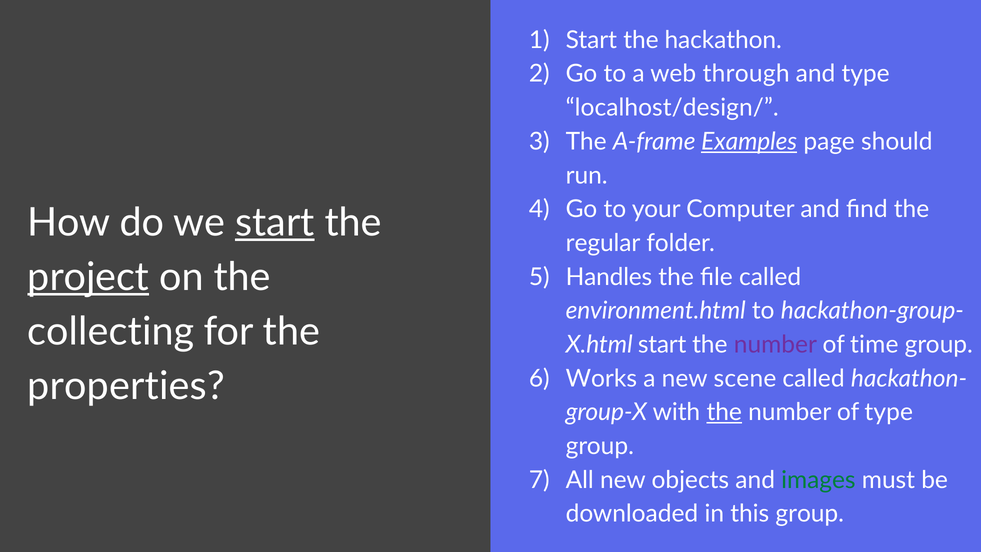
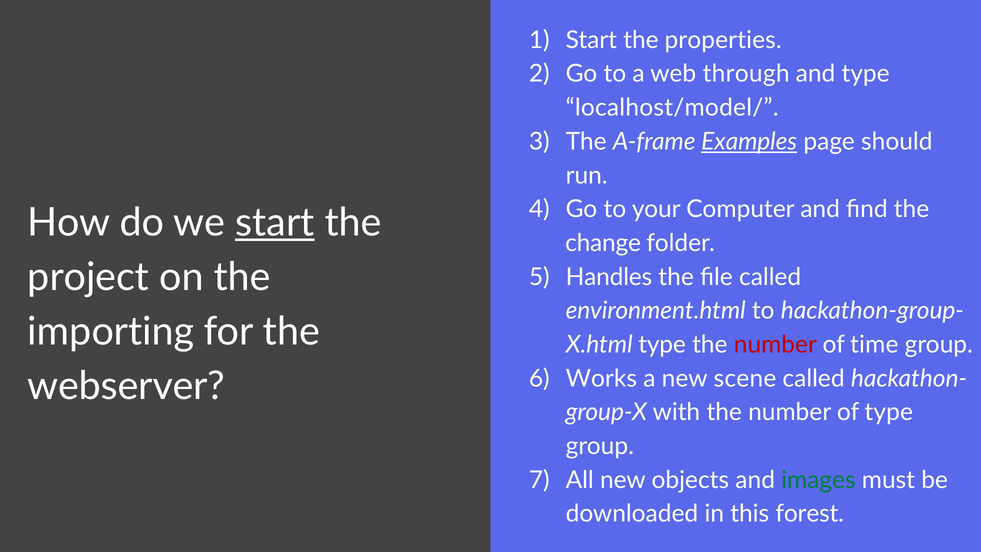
hackathon: hackathon -> properties (723, 40)
localhost/design/: localhost/design/ -> localhost/model/ (672, 108)
regular: regular -> change (603, 243)
project underline: present -> none (88, 277)
collecting: collecting -> importing (111, 332)
start: start -> type (662, 345)
number colour: purple -> red (775, 345)
properties: properties -> webserver (126, 386)
the underline: present -> none (724, 412)
this group: group -> forest (810, 514)
